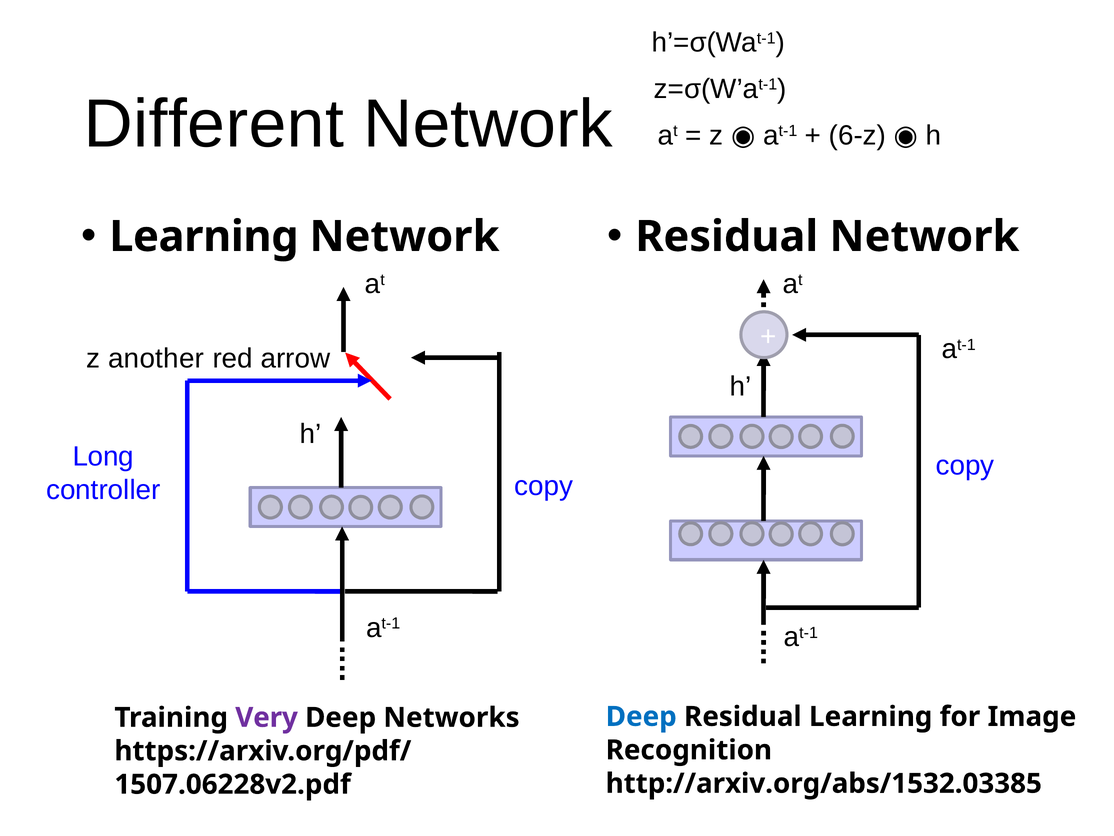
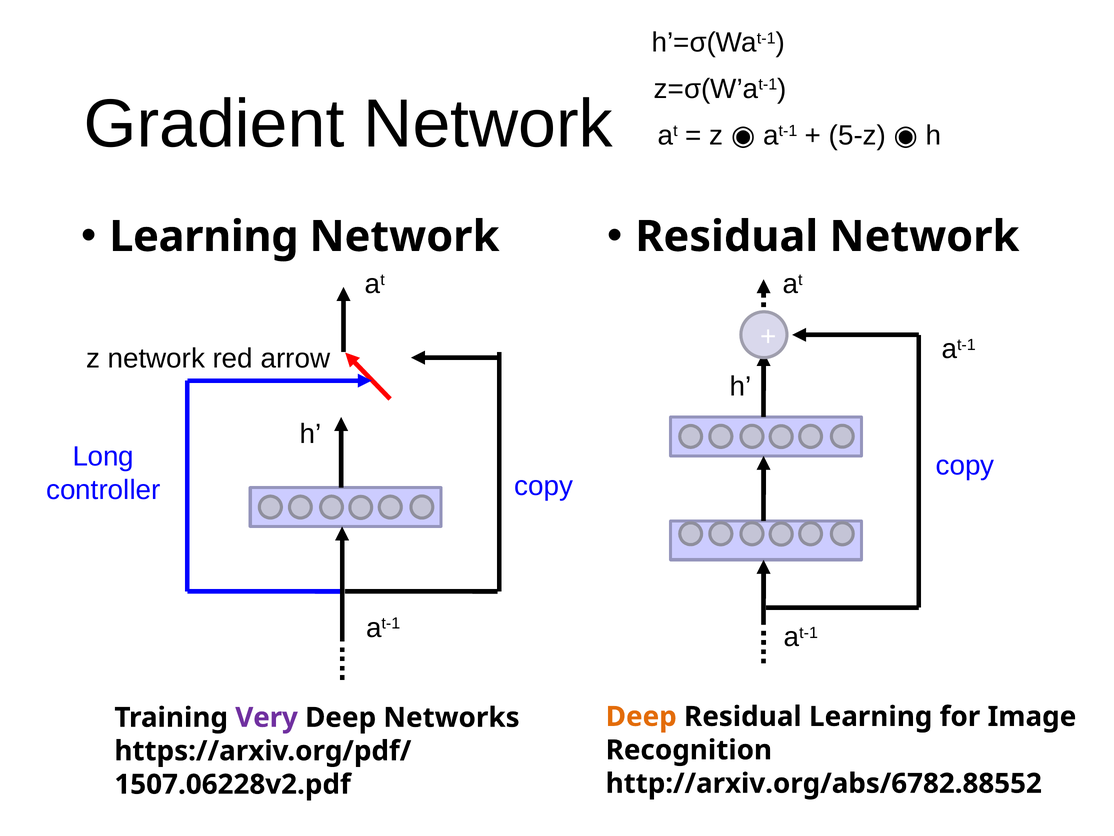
Different: Different -> Gradient (214, 124)
6-z: 6-z -> 5-z (858, 135)
z another: another -> network (156, 358)
Deep colour: blue -> orange (641, 716)
http://arxiv.org/abs/1532.03385: http://arxiv.org/abs/1532.03385 -> http://arxiv.org/abs/6782.88552 (824, 783)
